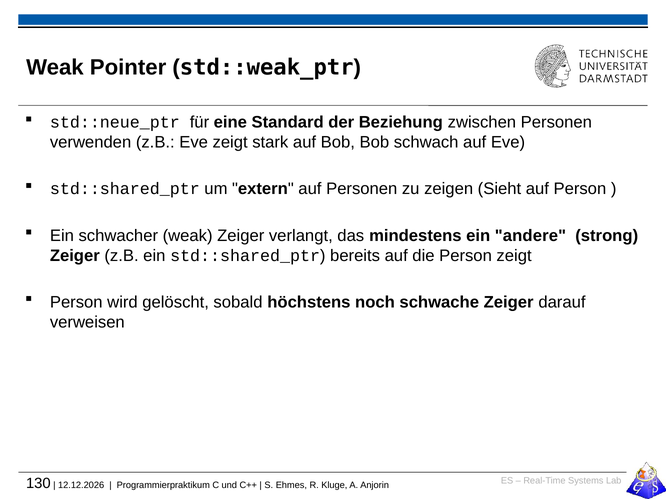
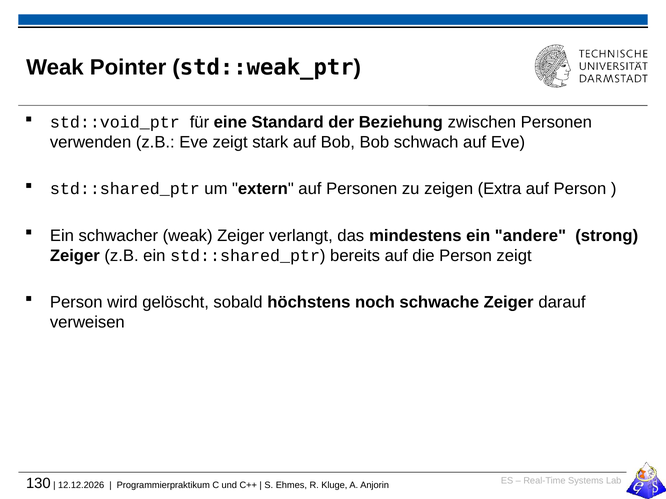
std::neue_ptr: std::neue_ptr -> std::void_ptr (115, 123)
Sieht: Sieht -> Extra (500, 189)
